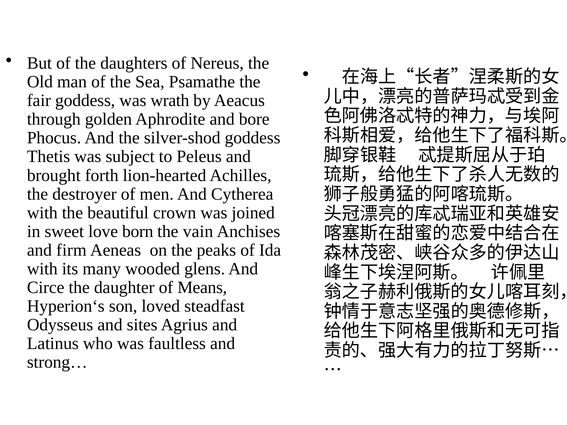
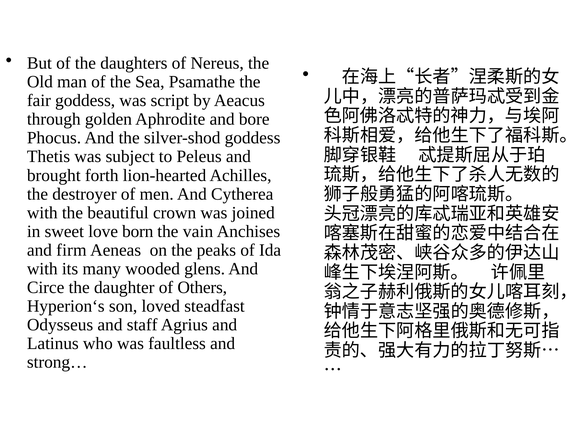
wrath: wrath -> script (170, 101)
Means: Means -> Others (202, 288)
sites: sites -> staff (142, 325)
